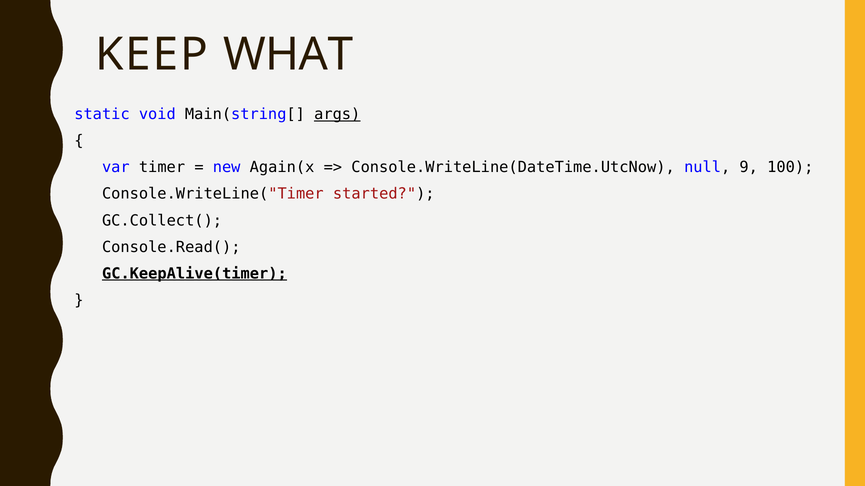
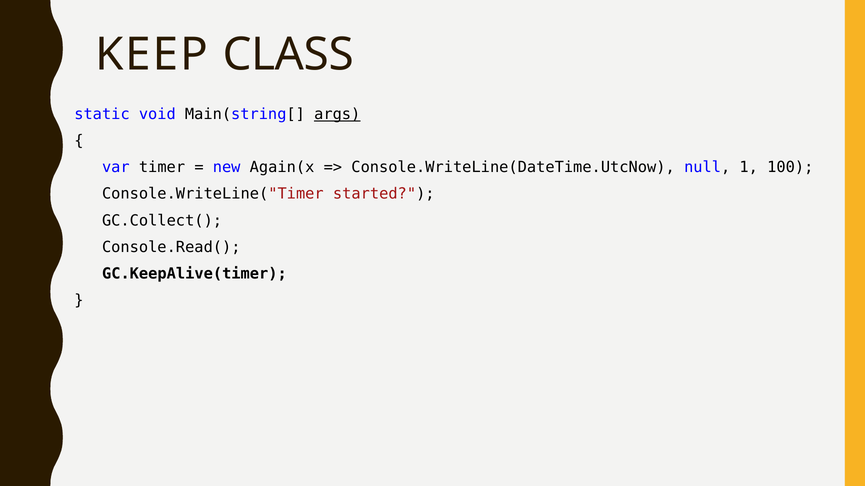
WHAT: WHAT -> CLASS (288, 55)
9: 9 -> 1 (749, 168)
GC.KeepAlive(timer underline: present -> none (194, 274)
